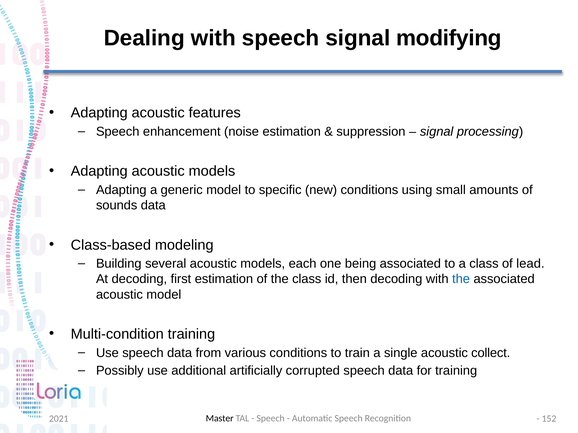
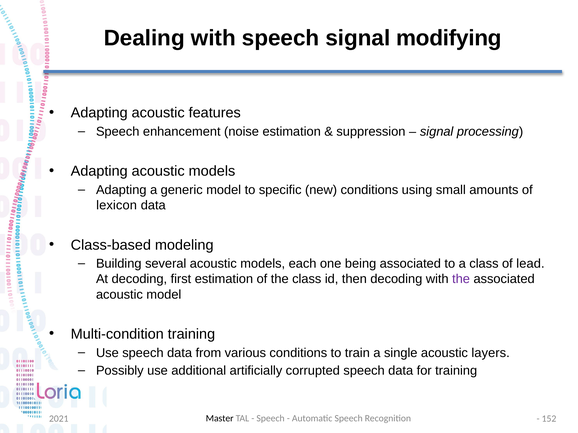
sounds: sounds -> lexicon (117, 206)
the colour: blue -> purple (461, 279)
collect: collect -> layers (491, 353)
